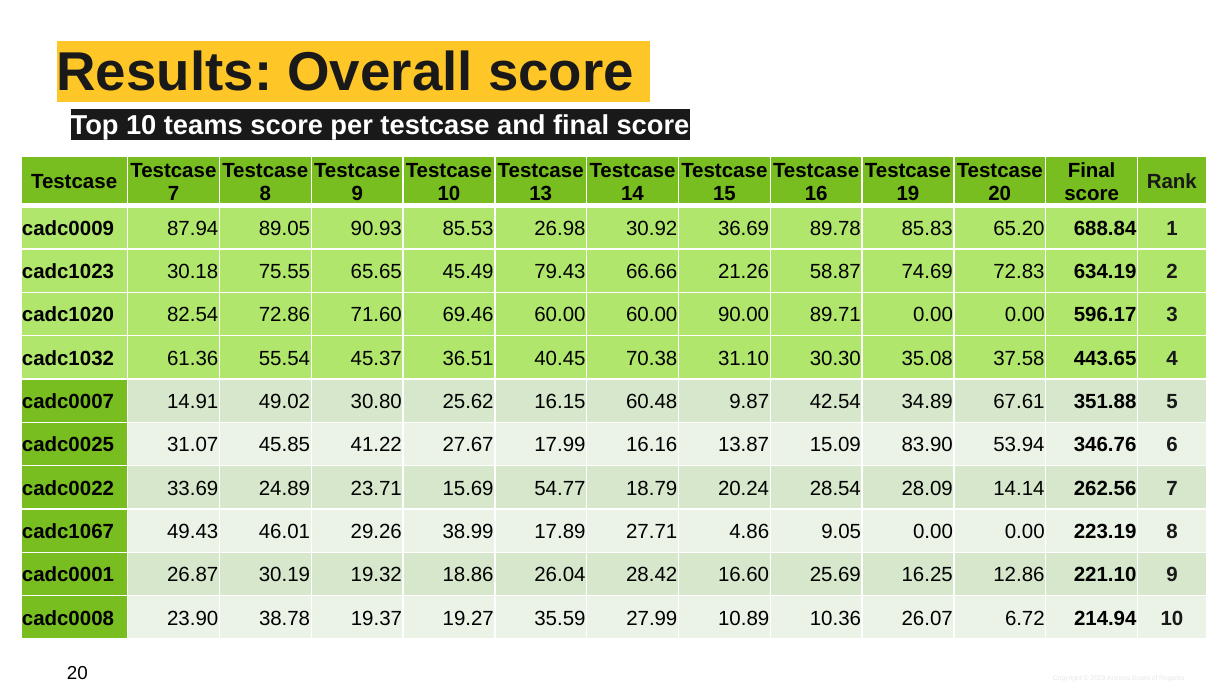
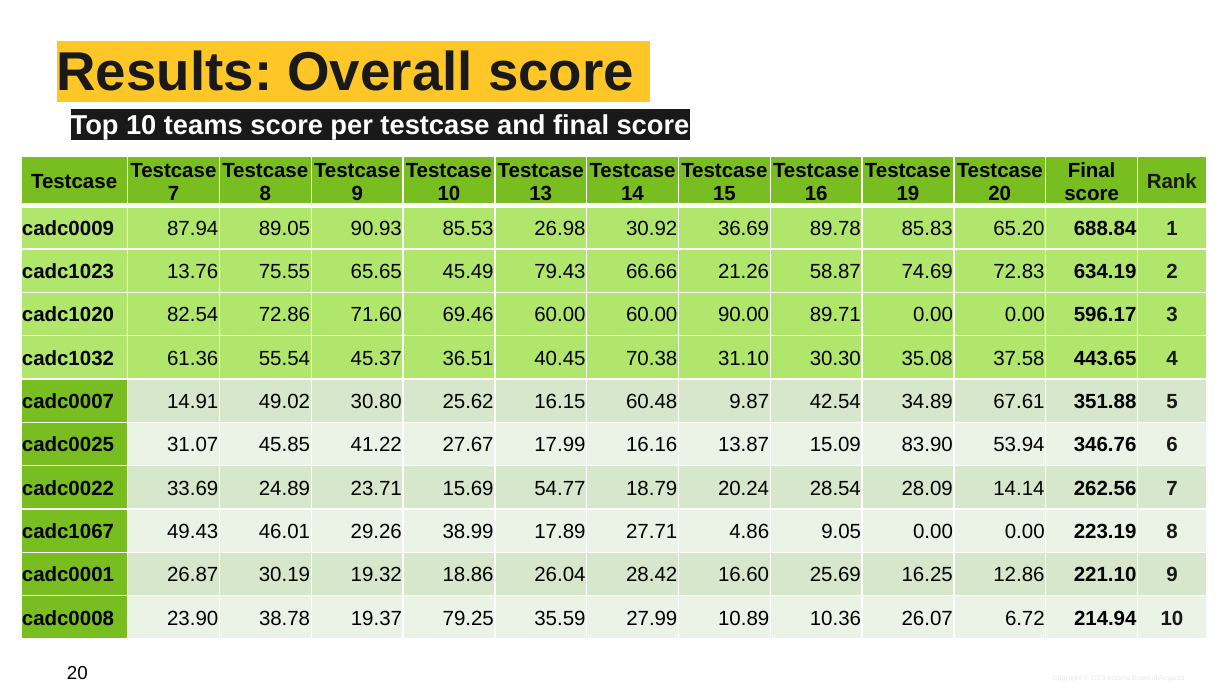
30.18: 30.18 -> 13.76 (193, 272)
19.27: 19.27 -> 79.25 (468, 618)
